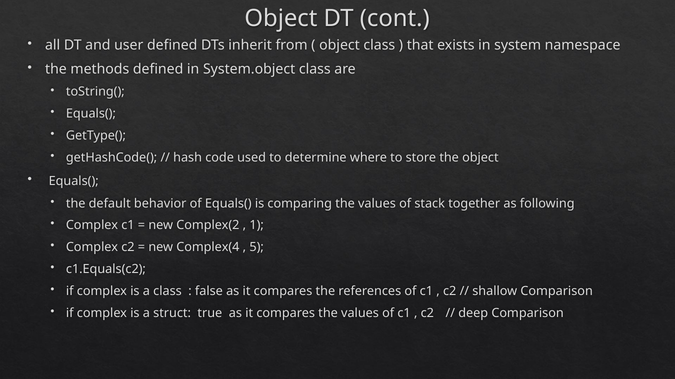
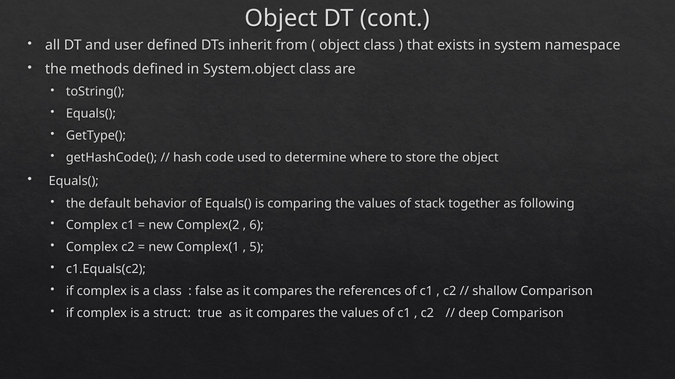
1: 1 -> 6 (257, 226)
Complex(4: Complex(4 -> Complex(1 (208, 248)
